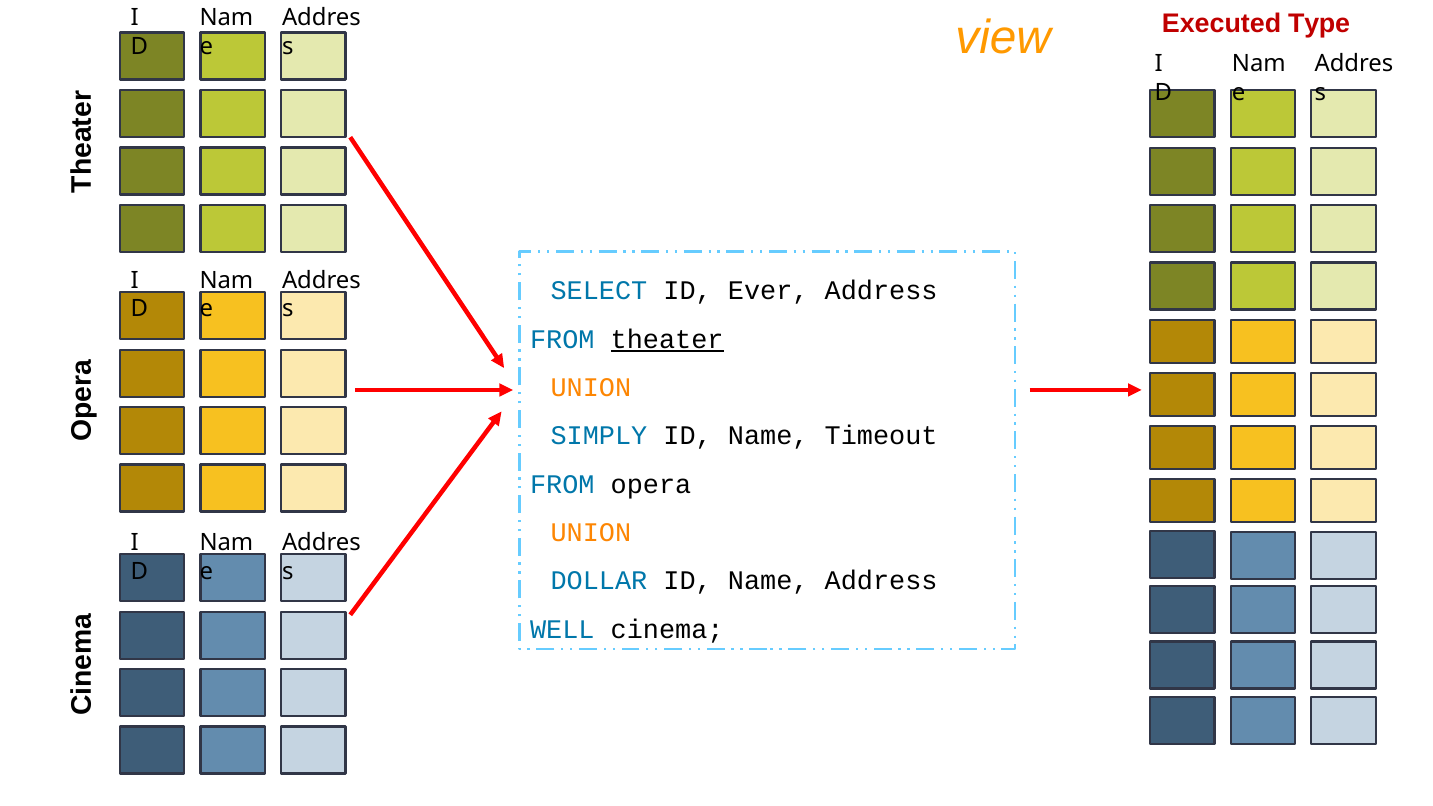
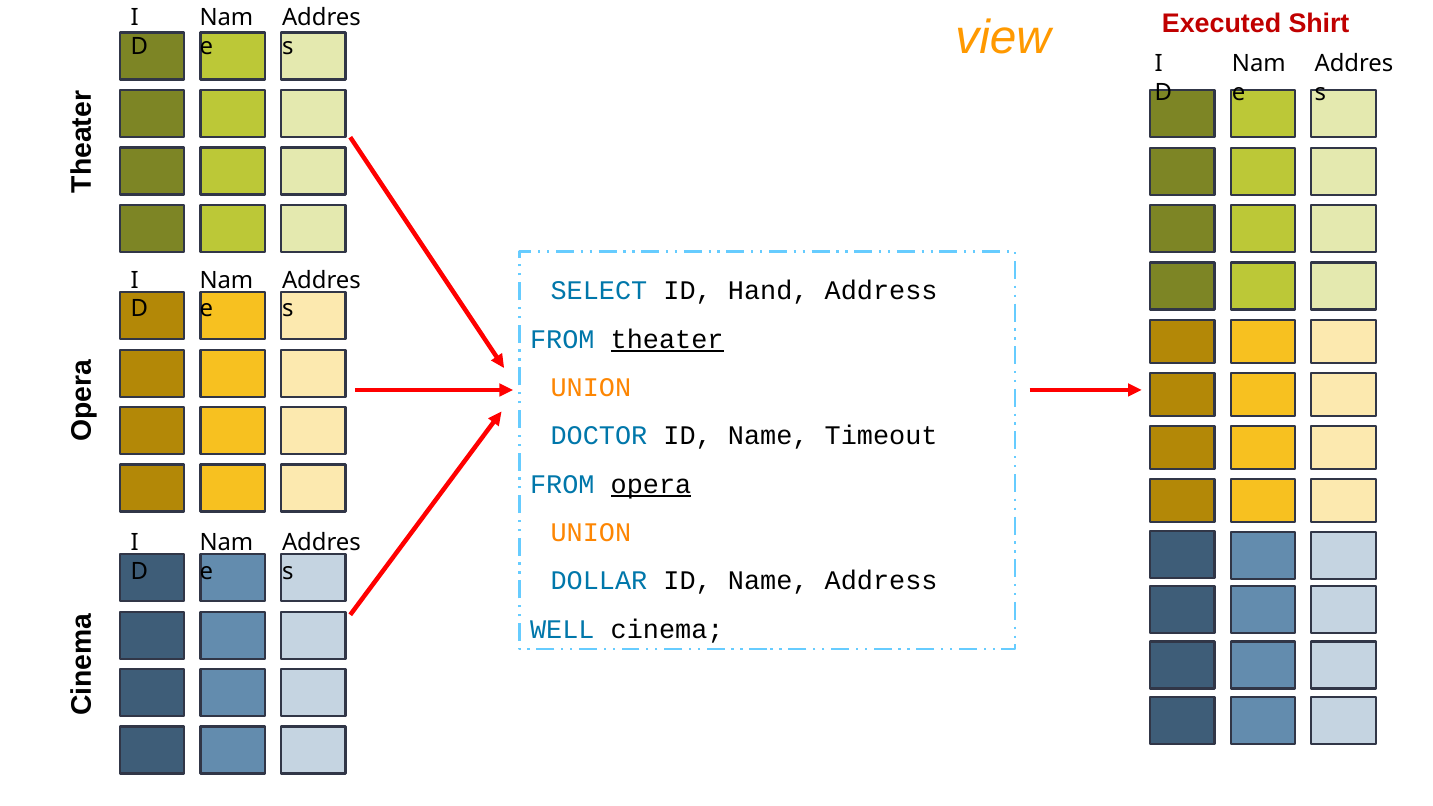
Type: Type -> Shirt (1319, 24)
Ever: Ever -> Hand (768, 291)
SIMPLY: SIMPLY -> DOCTOR (599, 436)
opera underline: none -> present (651, 484)
